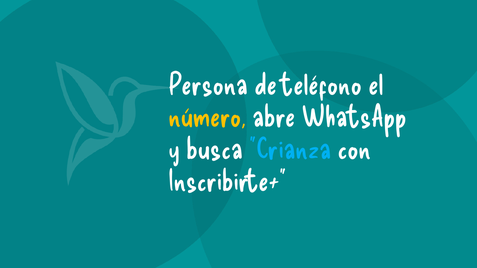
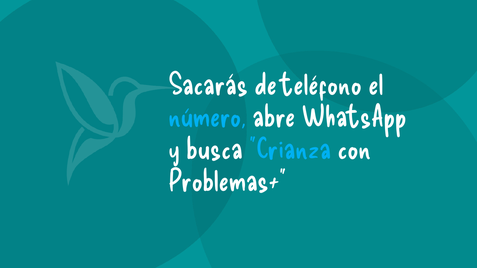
Persona: Persona -> Sacarás (208, 85)
número colour: yellow -> light blue (207, 117)
Inscribirte+: Inscribirte+ -> Problemas+ (227, 182)
